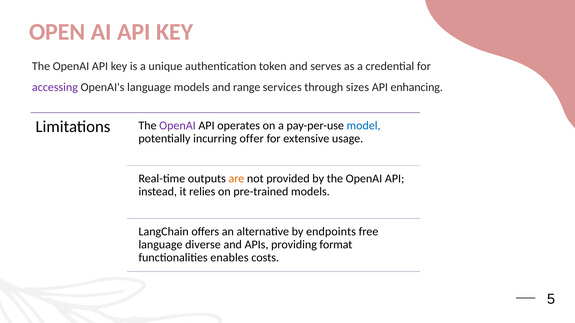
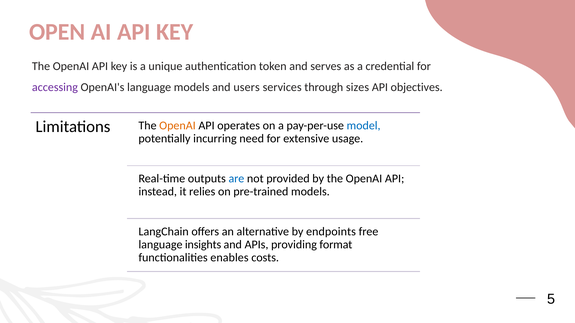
range: range -> users (247, 87)
enhancing: enhancing -> objectives (417, 87)
OpenAI colour: purple -> orange (177, 126)
offer: offer -> need (252, 139)
are colour: orange -> blue (236, 179)
diverse: diverse -> insights (203, 245)
